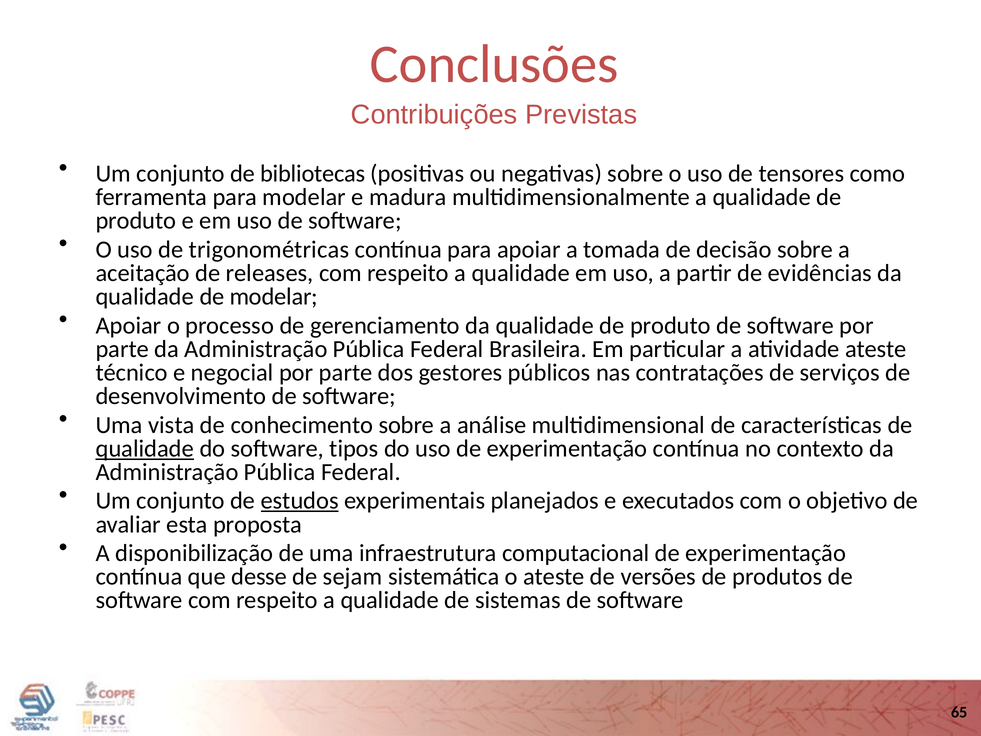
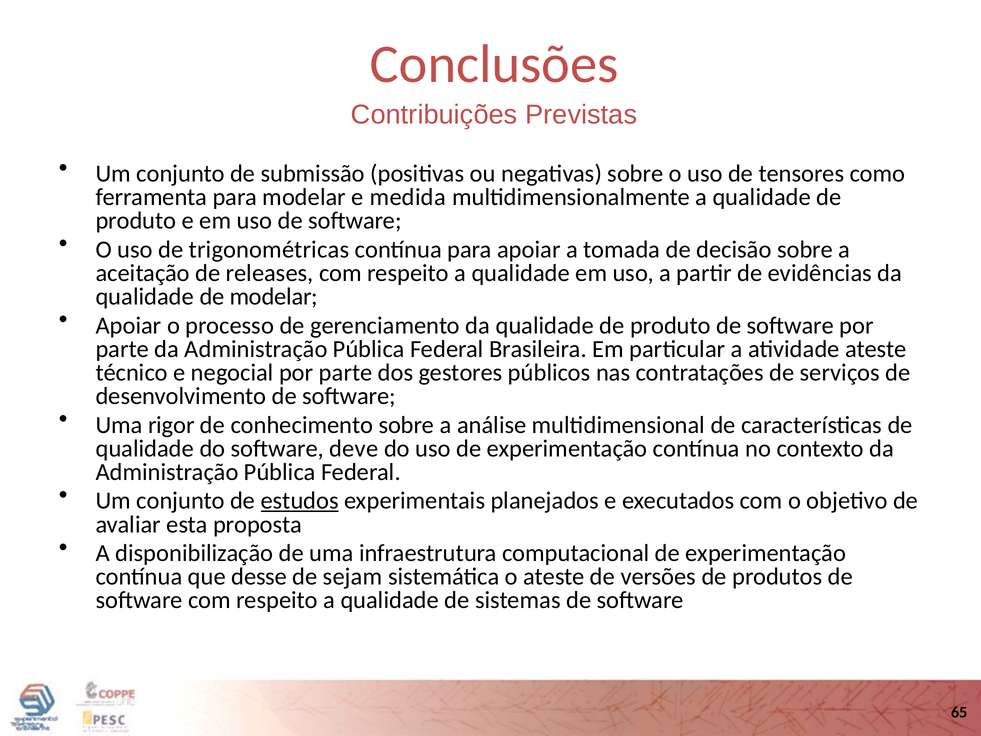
bibliotecas: bibliotecas -> submissão (313, 174)
madura: madura -> medida (408, 197)
vista: vista -> rigor (171, 425)
qualidade underline: present -> none (145, 448)
tipos: tipos -> deve (354, 448)
